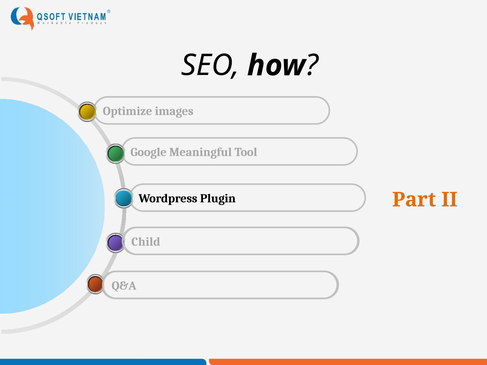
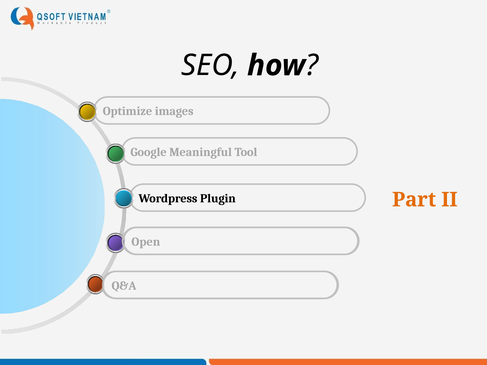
Child: Child -> Open (146, 242)
